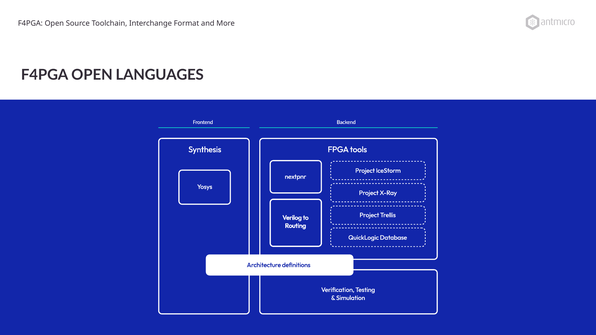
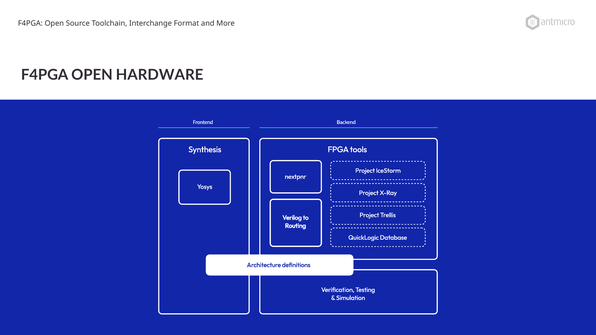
LANGUAGES: LANGUAGES -> HARDWARE (160, 75)
